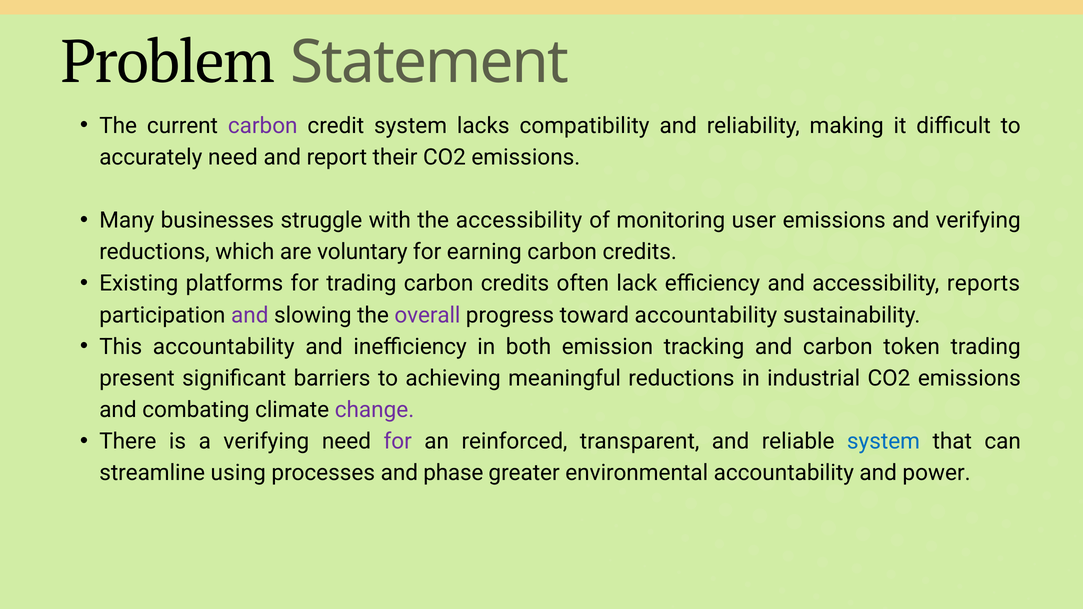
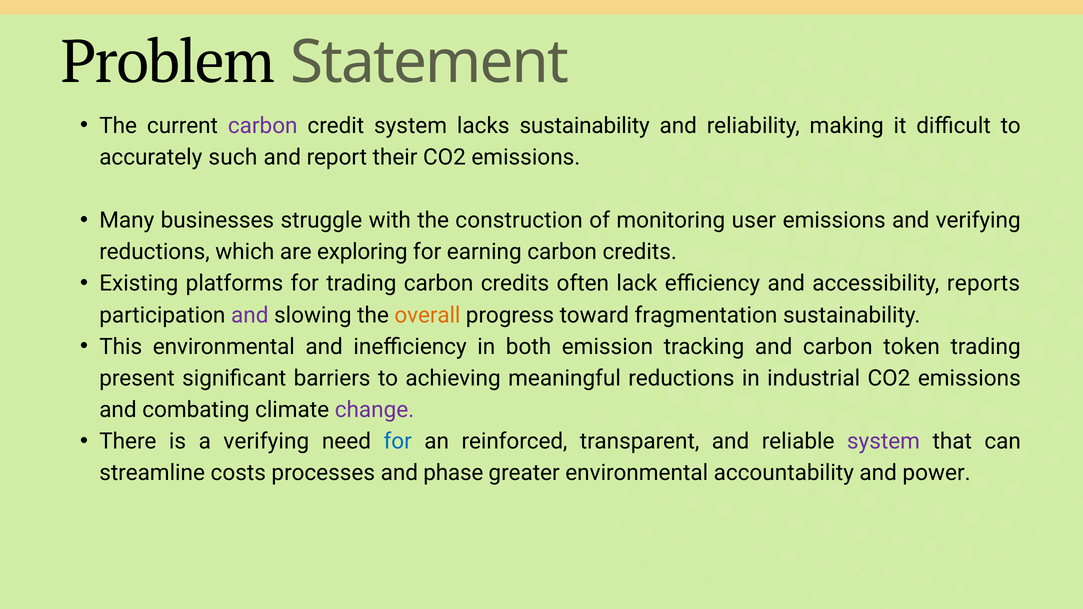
lacks compatibility: compatibility -> sustainability (585, 126)
accurately need: need -> such (233, 157)
the accessibility: accessibility -> construction (519, 220)
voluntary: voluntary -> exploring (362, 252)
overall colour: purple -> orange (427, 315)
toward accountability: accountability -> fragmentation (706, 315)
This accountability: accountability -> environmental (224, 347)
for colour: purple -> blue (398, 442)
system colour: blue -> purple (883, 442)
using: using -> costs (238, 473)
